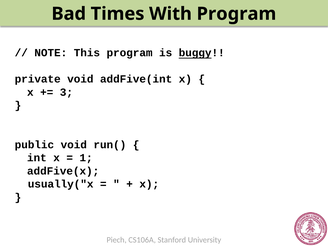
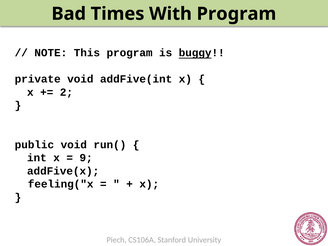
3: 3 -> 2 (66, 92)
1: 1 -> 9 (86, 158)
usually("x: usually("x -> feeling("x (61, 184)
